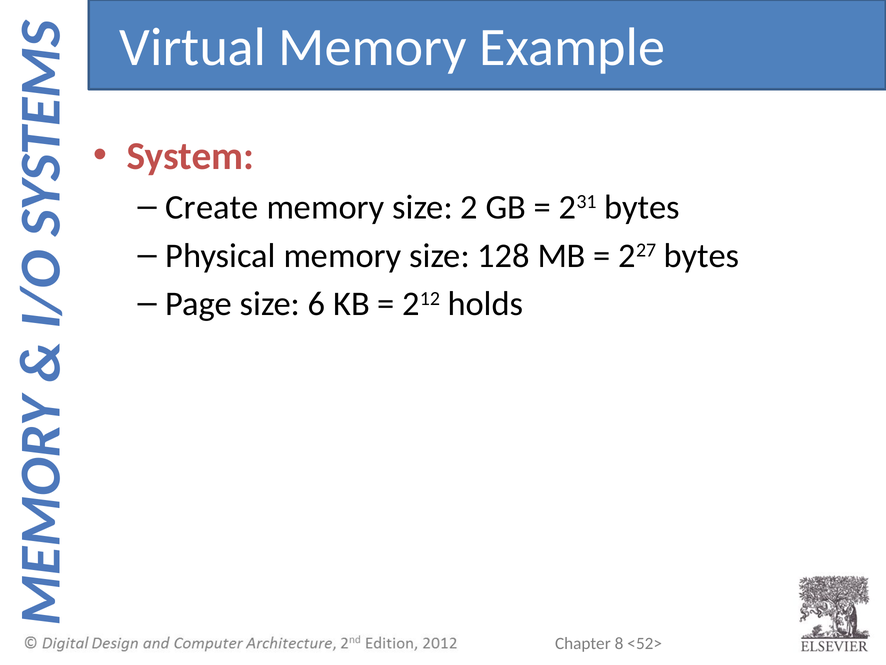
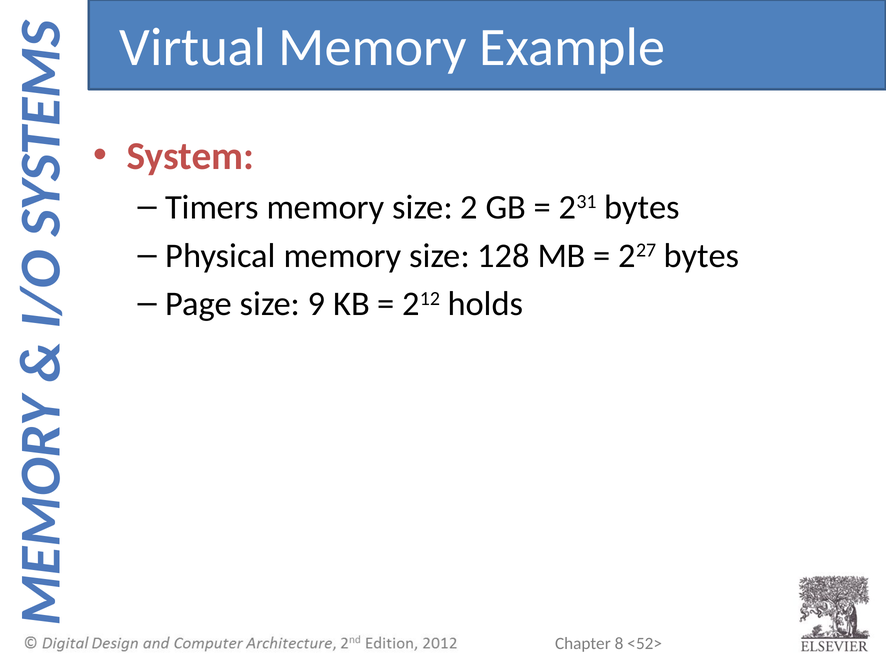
Create: Create -> Timers (212, 207)
6: 6 -> 9 (317, 304)
